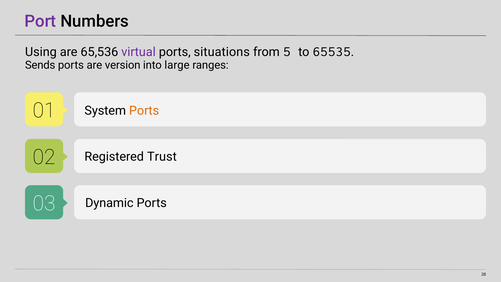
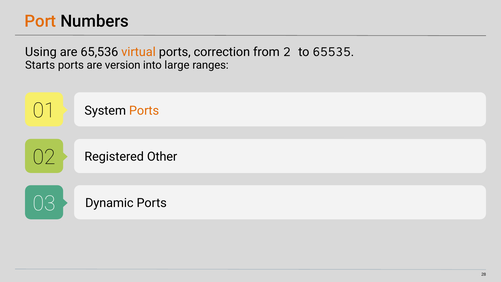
Port colour: purple -> orange (40, 21)
virtual colour: purple -> orange (139, 52)
situations: situations -> correction (222, 52)
5: 5 -> 2 (287, 51)
Sends: Sends -> Starts (40, 65)
Trust: Trust -> Other (162, 157)
